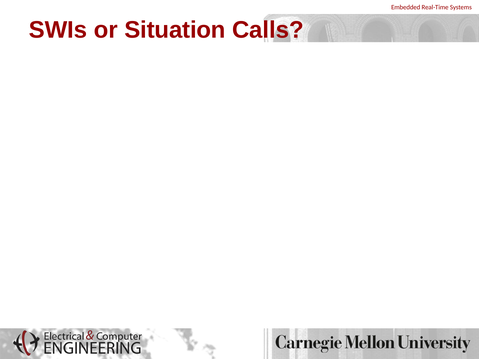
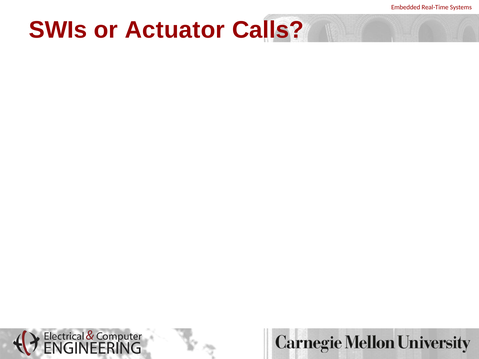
Situation: Situation -> Actuator (175, 30)
